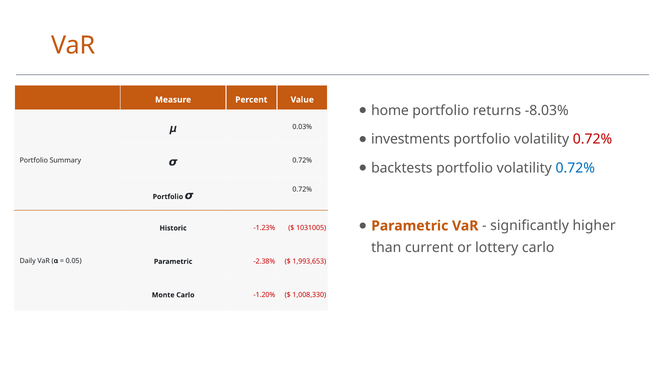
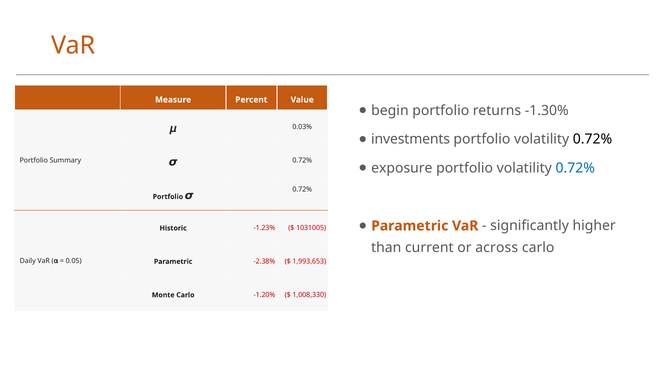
home: home -> begin (390, 110)
-8.03%: -8.03% -> -1.30% (547, 110)
0.72% colour: red -> black (593, 139)
backtests: backtests -> exposure (402, 168)
lottery: lottery -> across (497, 247)
